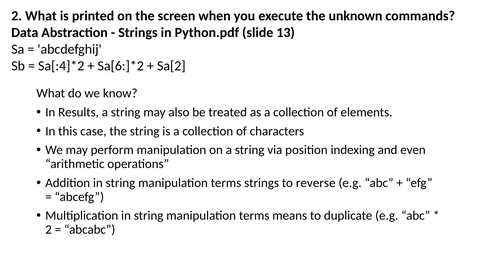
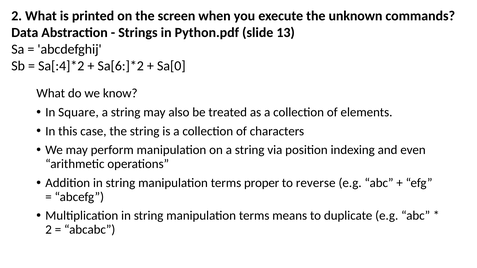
Sa[2: Sa[2 -> Sa[0 (171, 66)
Results: Results -> Square (78, 112)
terms strings: strings -> proper (262, 183)
